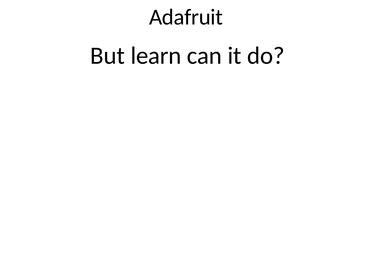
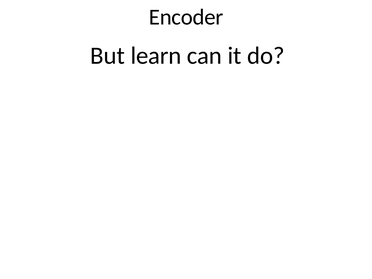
Adafruit: Adafruit -> Encoder (186, 17)
